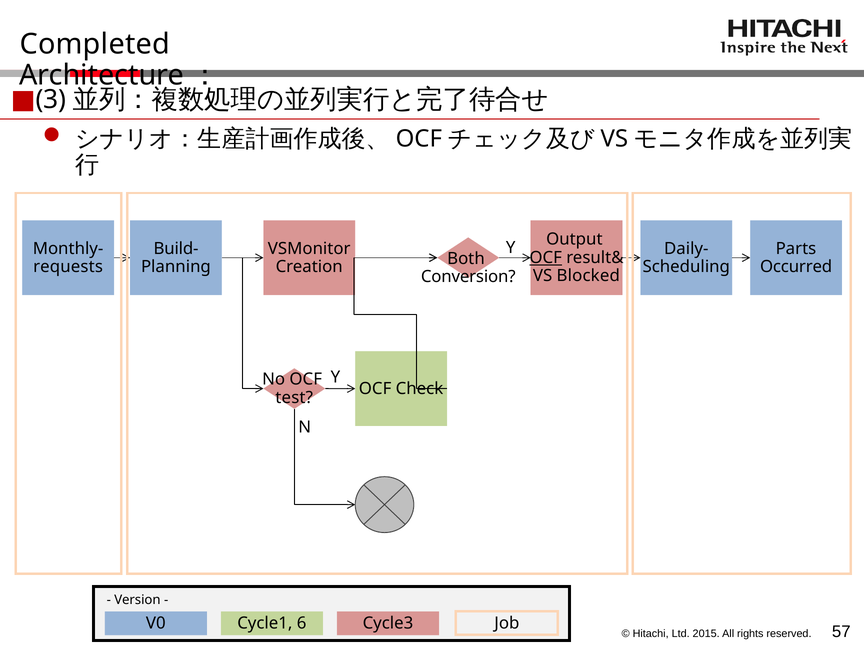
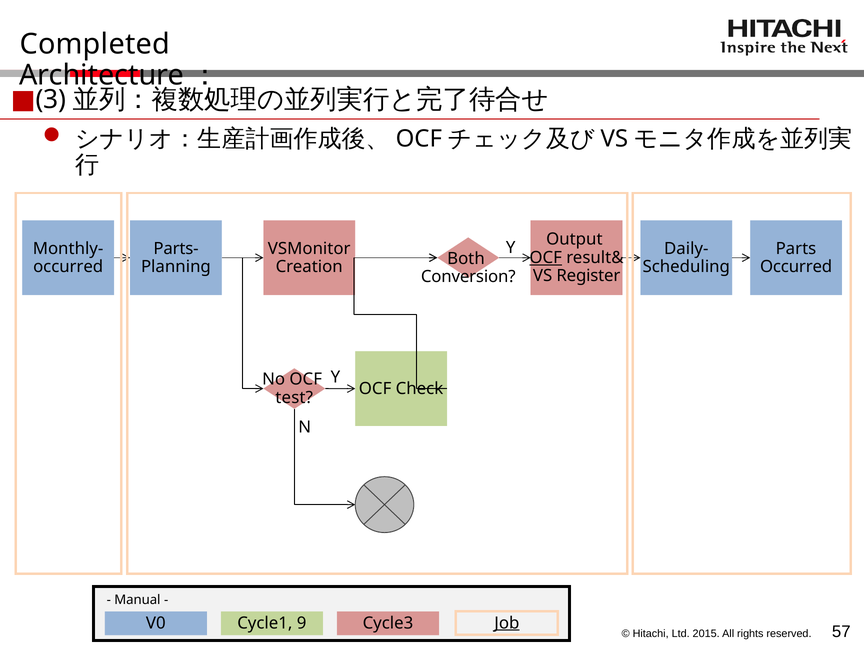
Build-: Build- -> Parts- (176, 249)
requests: requests -> occurred (68, 267)
Blocked: Blocked -> Register (588, 276)
Version: Version -> Manual (137, 600)
Job underline: none -> present (507, 623)
6: 6 -> 9 (302, 623)
